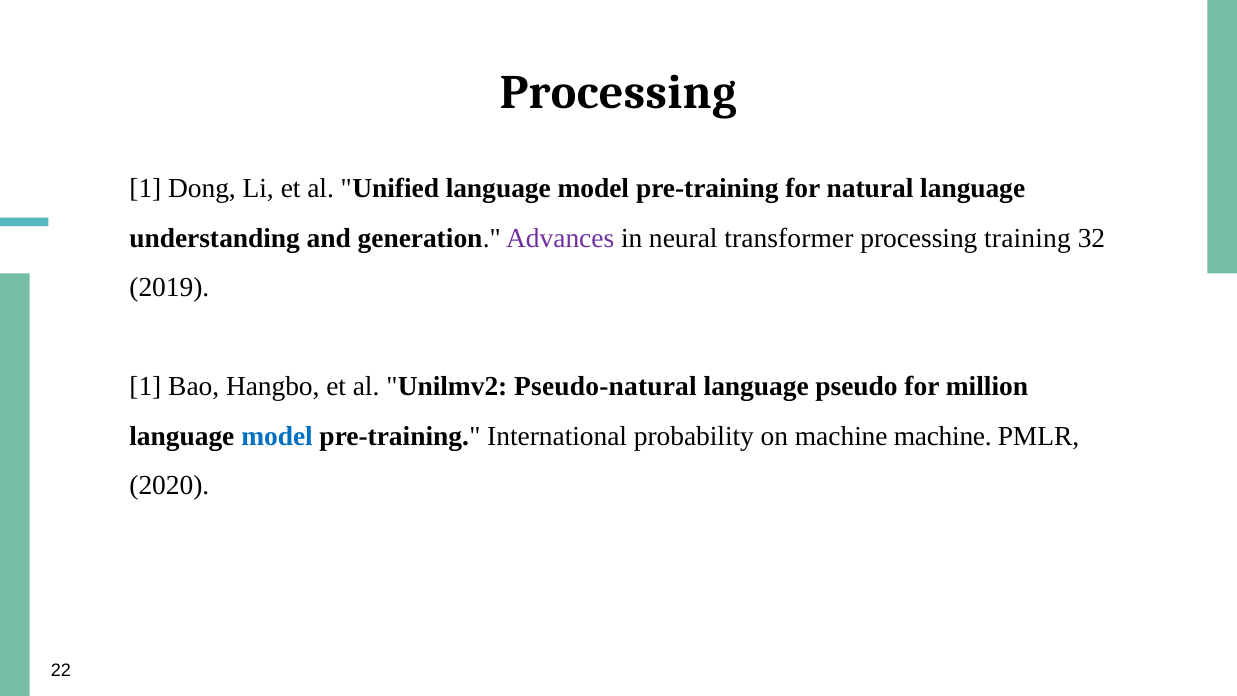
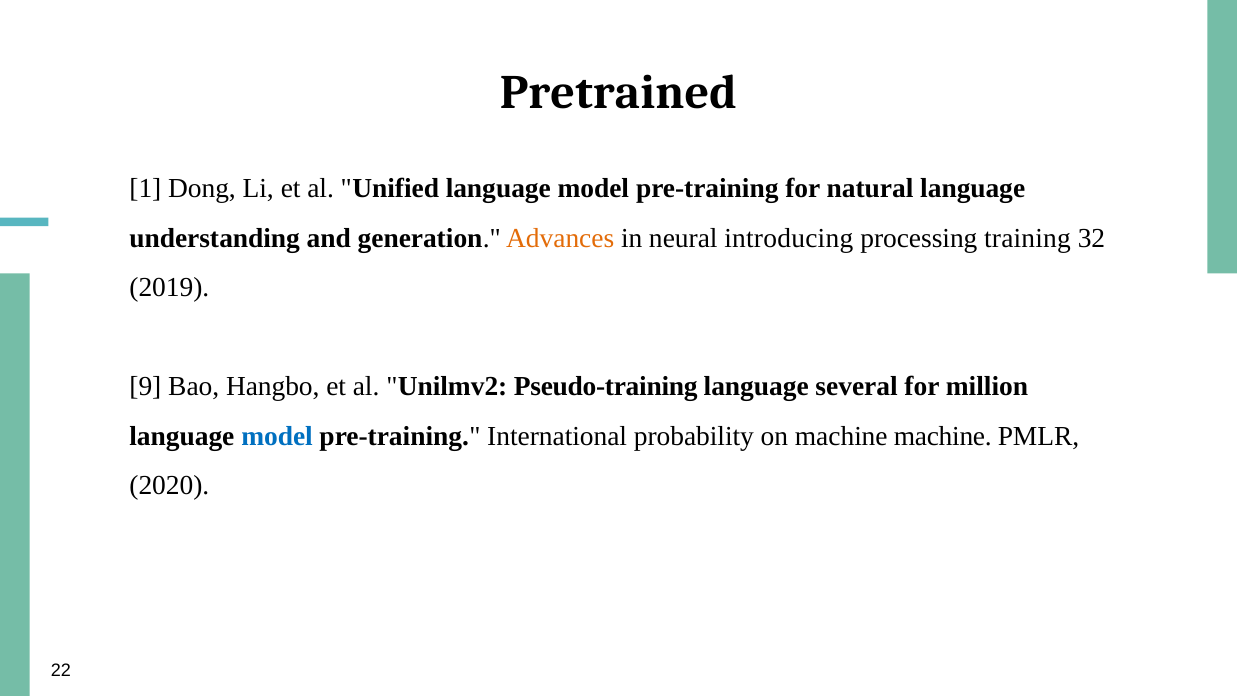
Processing: Processing -> Pretrained (618, 93)
Advances colour: purple -> orange (560, 238)
transformer: transformer -> introducing (789, 238)
1: 1 -> 9 (145, 386)
Pseudo-natural: Pseudo-natural -> Pseudo-training (606, 386)
pseudo: pseudo -> several (857, 386)
